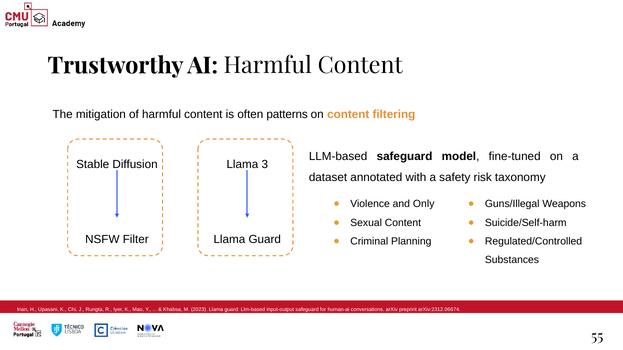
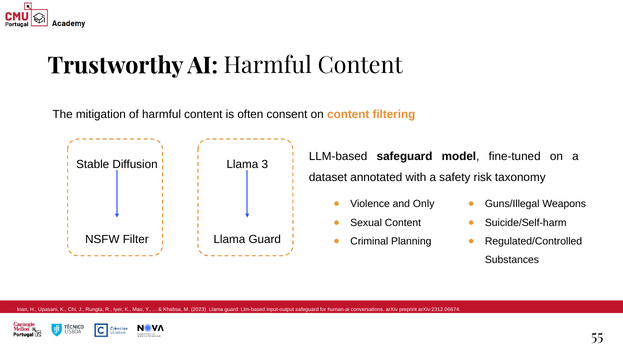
patterns: patterns -> consent (287, 115)
